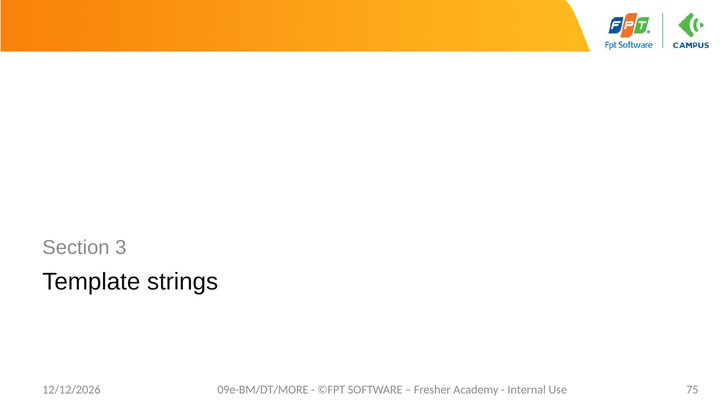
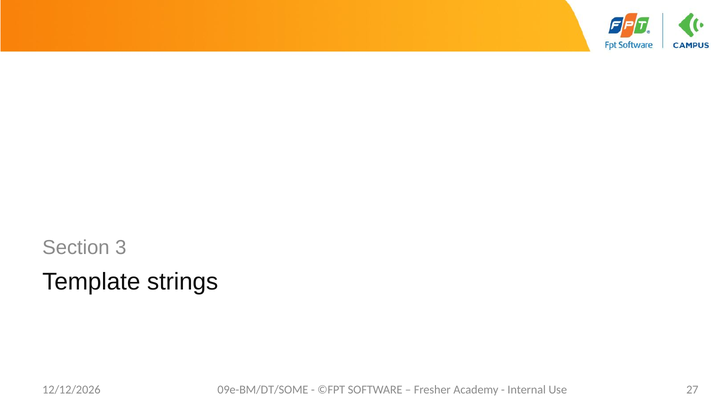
09e-BM/DT/MORE: 09e-BM/DT/MORE -> 09e-BM/DT/SOME (263, 390)
75: 75 -> 27 (692, 390)
